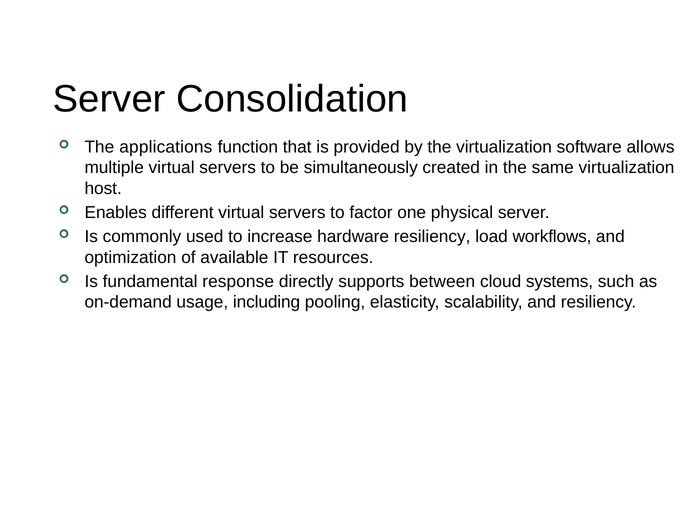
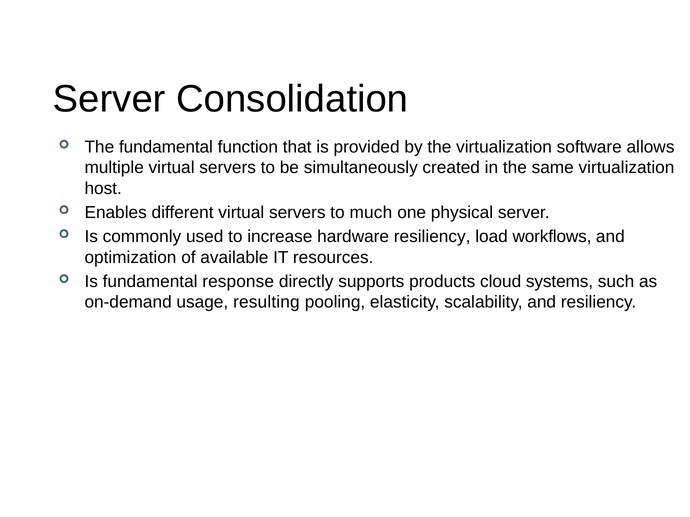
The applications: applications -> fundamental (166, 147)
factor: factor -> much (371, 213)
between: between -> products (442, 282)
including: including -> resulting (266, 302)
